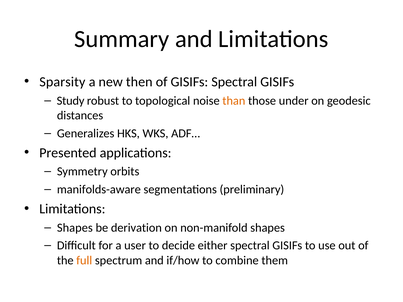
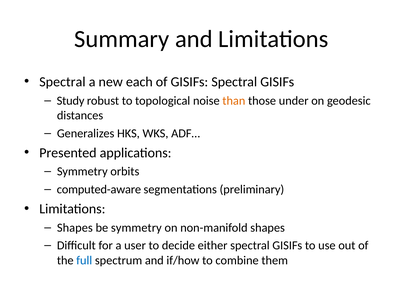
Sparsity: Sparsity -> Spectral (62, 82)
then: then -> each (139, 82)
manifolds-aware: manifolds-aware -> computed-aware (99, 190)
be derivation: derivation -> symmetry (136, 228)
full colour: orange -> blue (84, 261)
